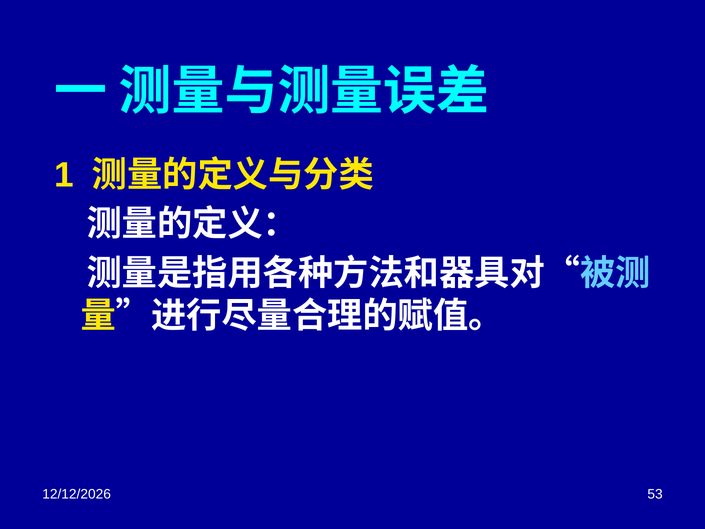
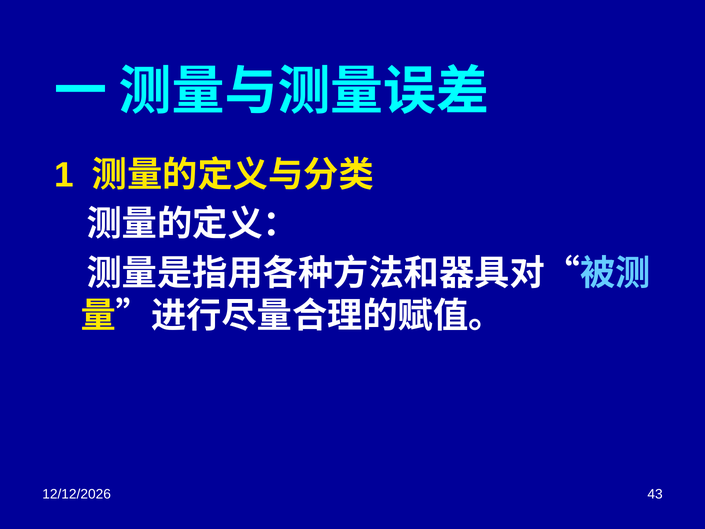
53: 53 -> 43 (655, 494)
